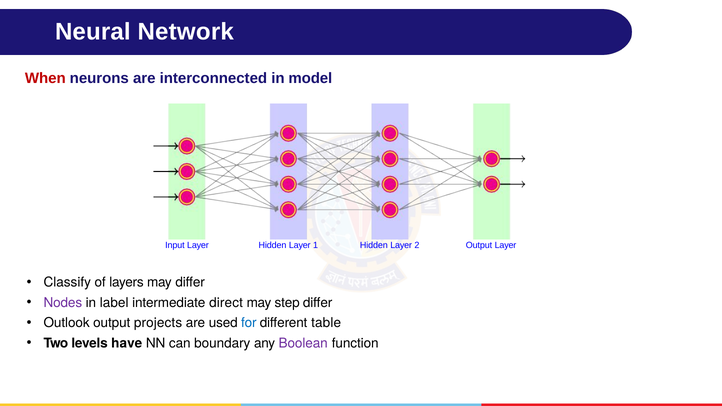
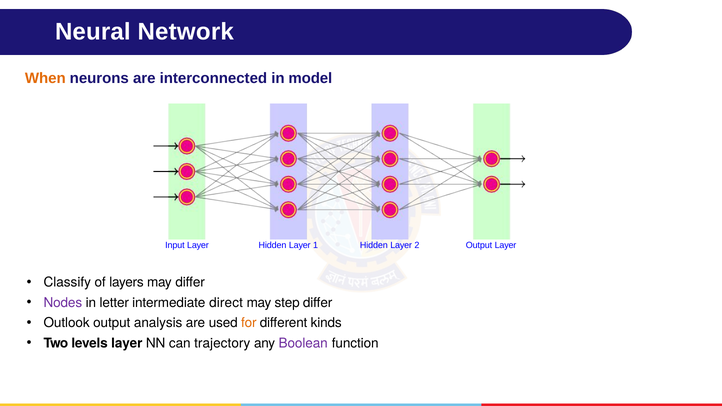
When colour: red -> orange (45, 78)
label: label -> letter (114, 303)
projects: projects -> analysis (158, 323)
for colour: blue -> orange (249, 323)
table: table -> kinds (326, 323)
levels have: have -> layer (127, 343)
boundary: boundary -> trajectory (222, 343)
